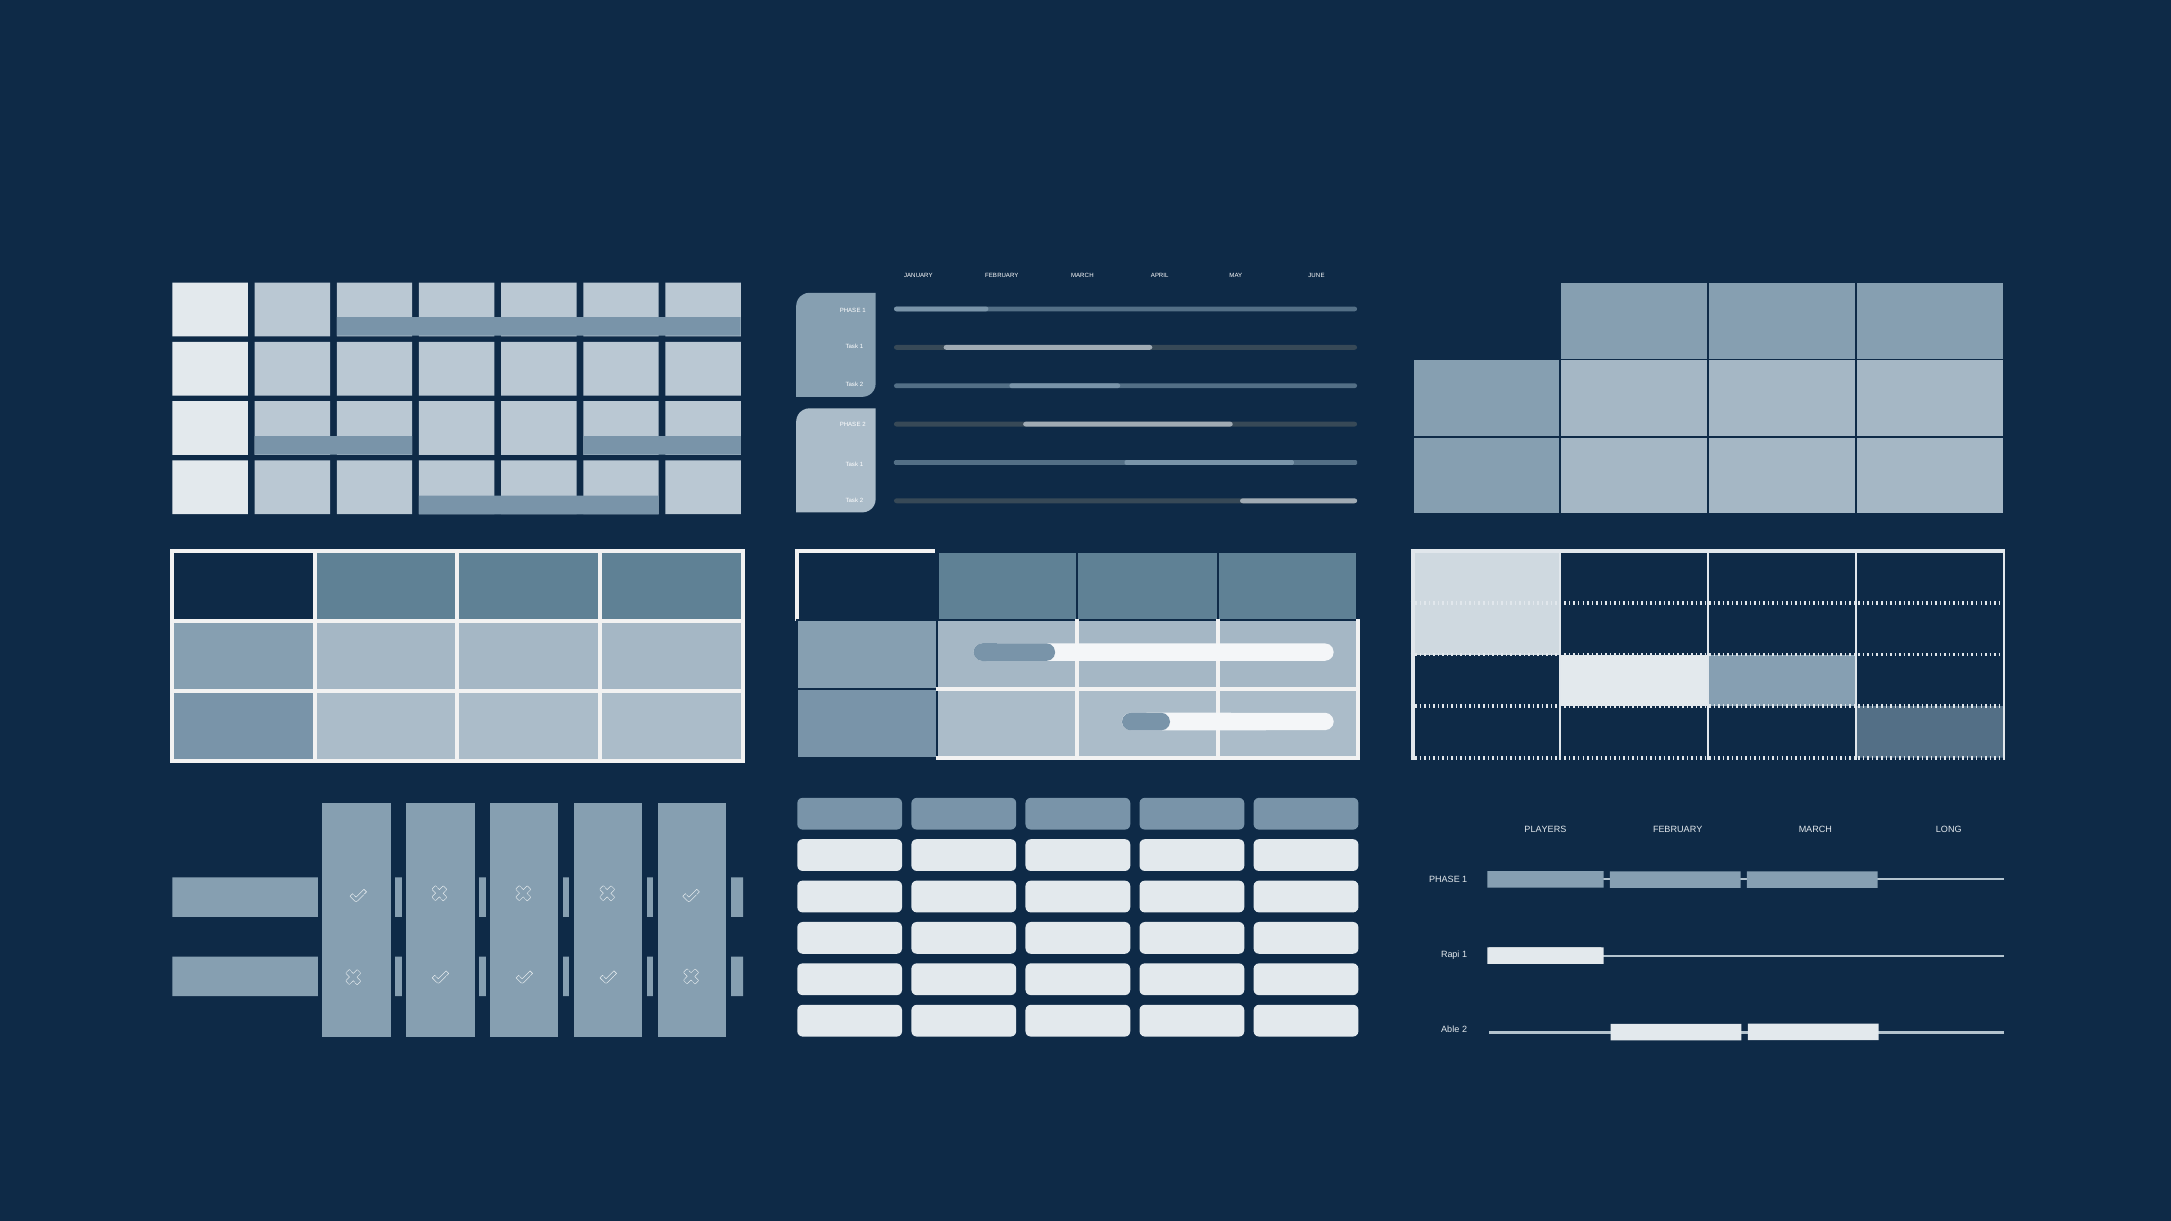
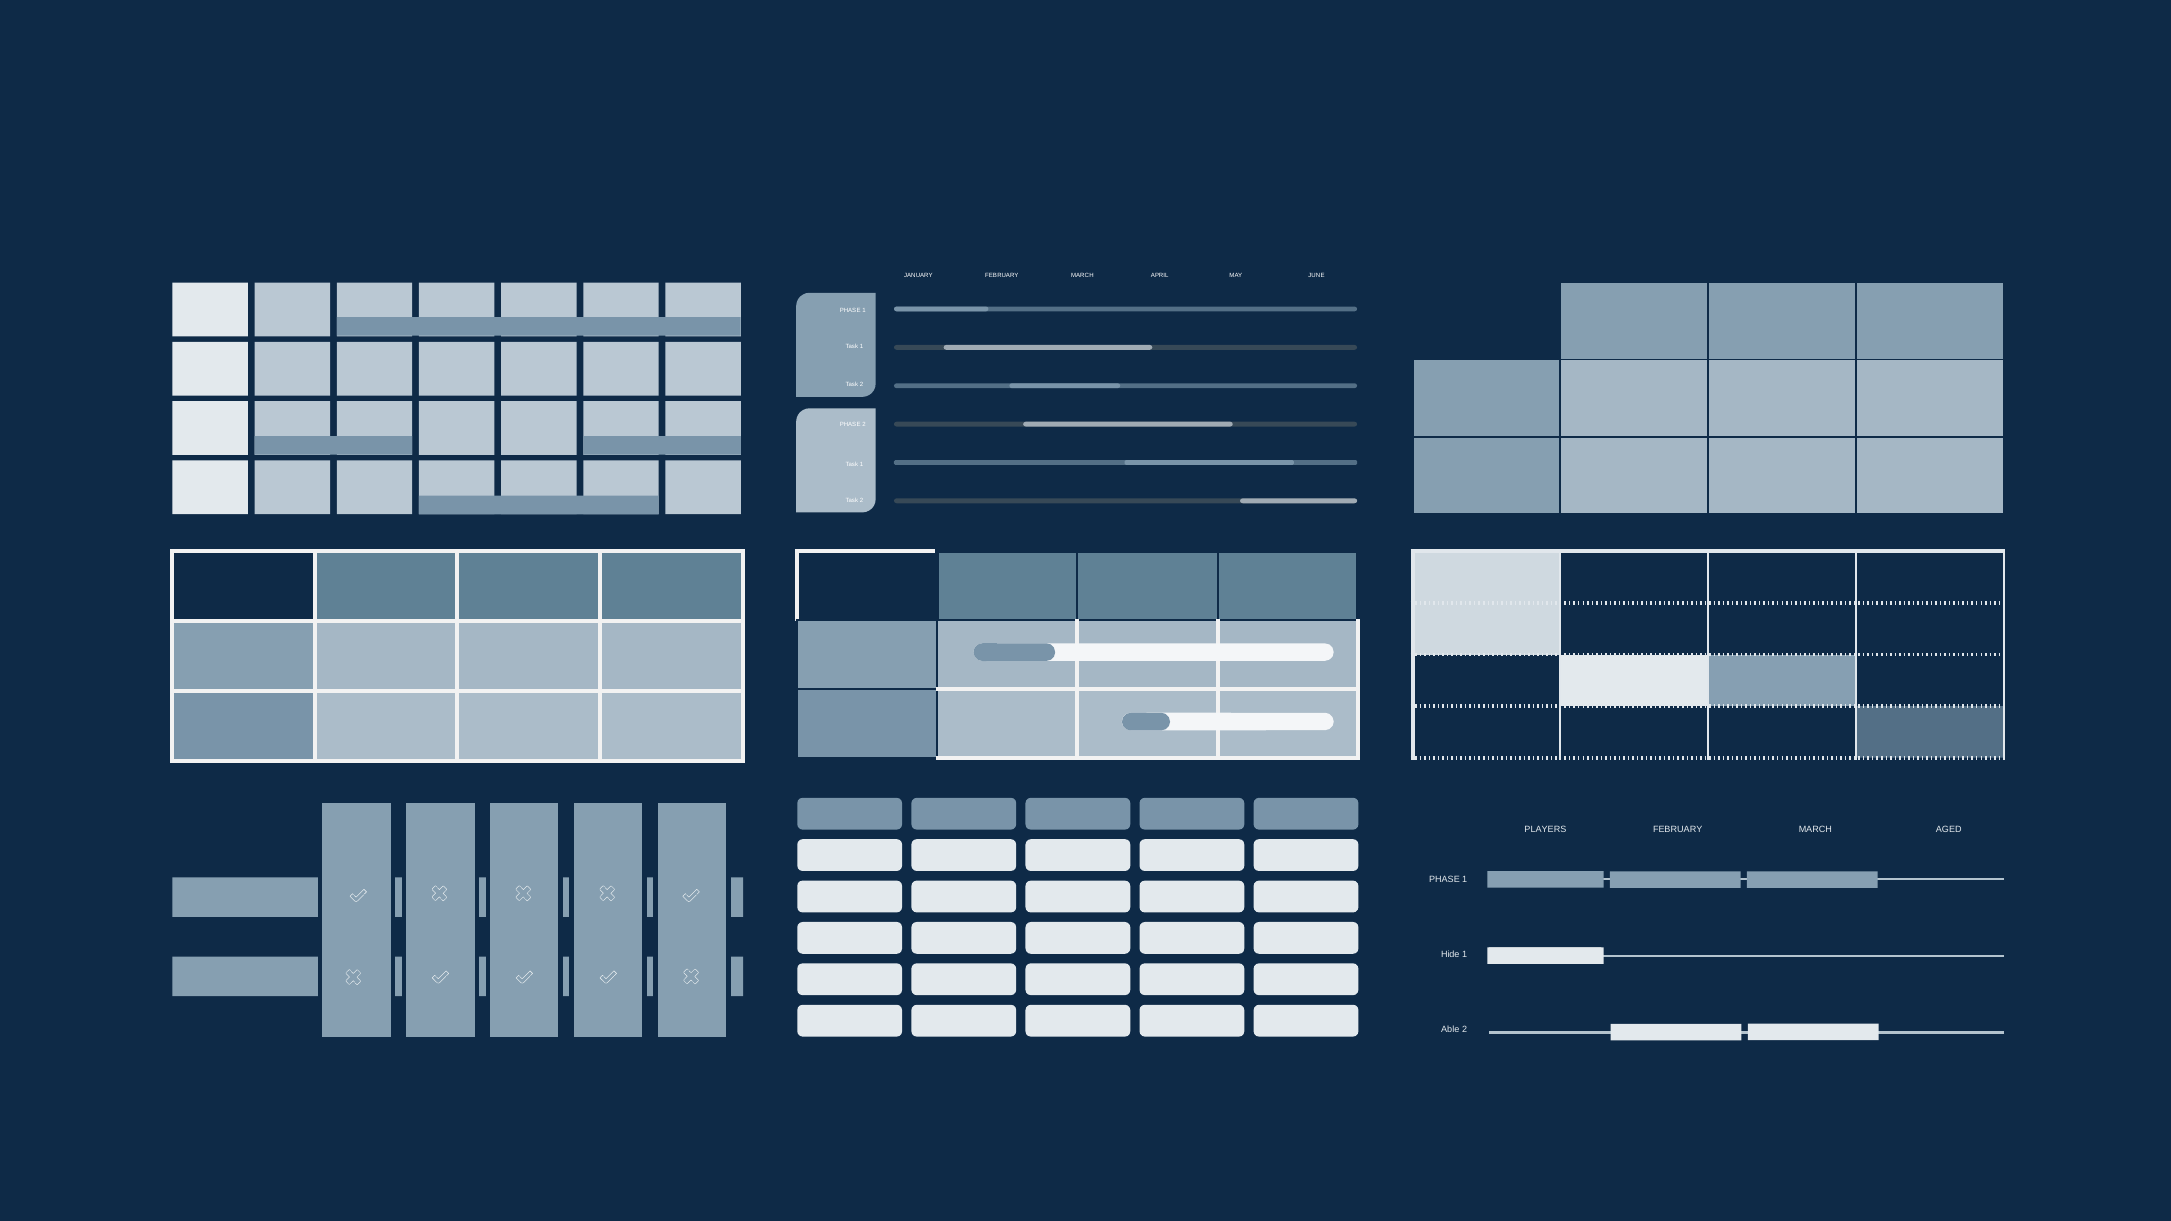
LONG: LONG -> AGED (1949, 830)
Rapi: Rapi -> Hide (1450, 955)
